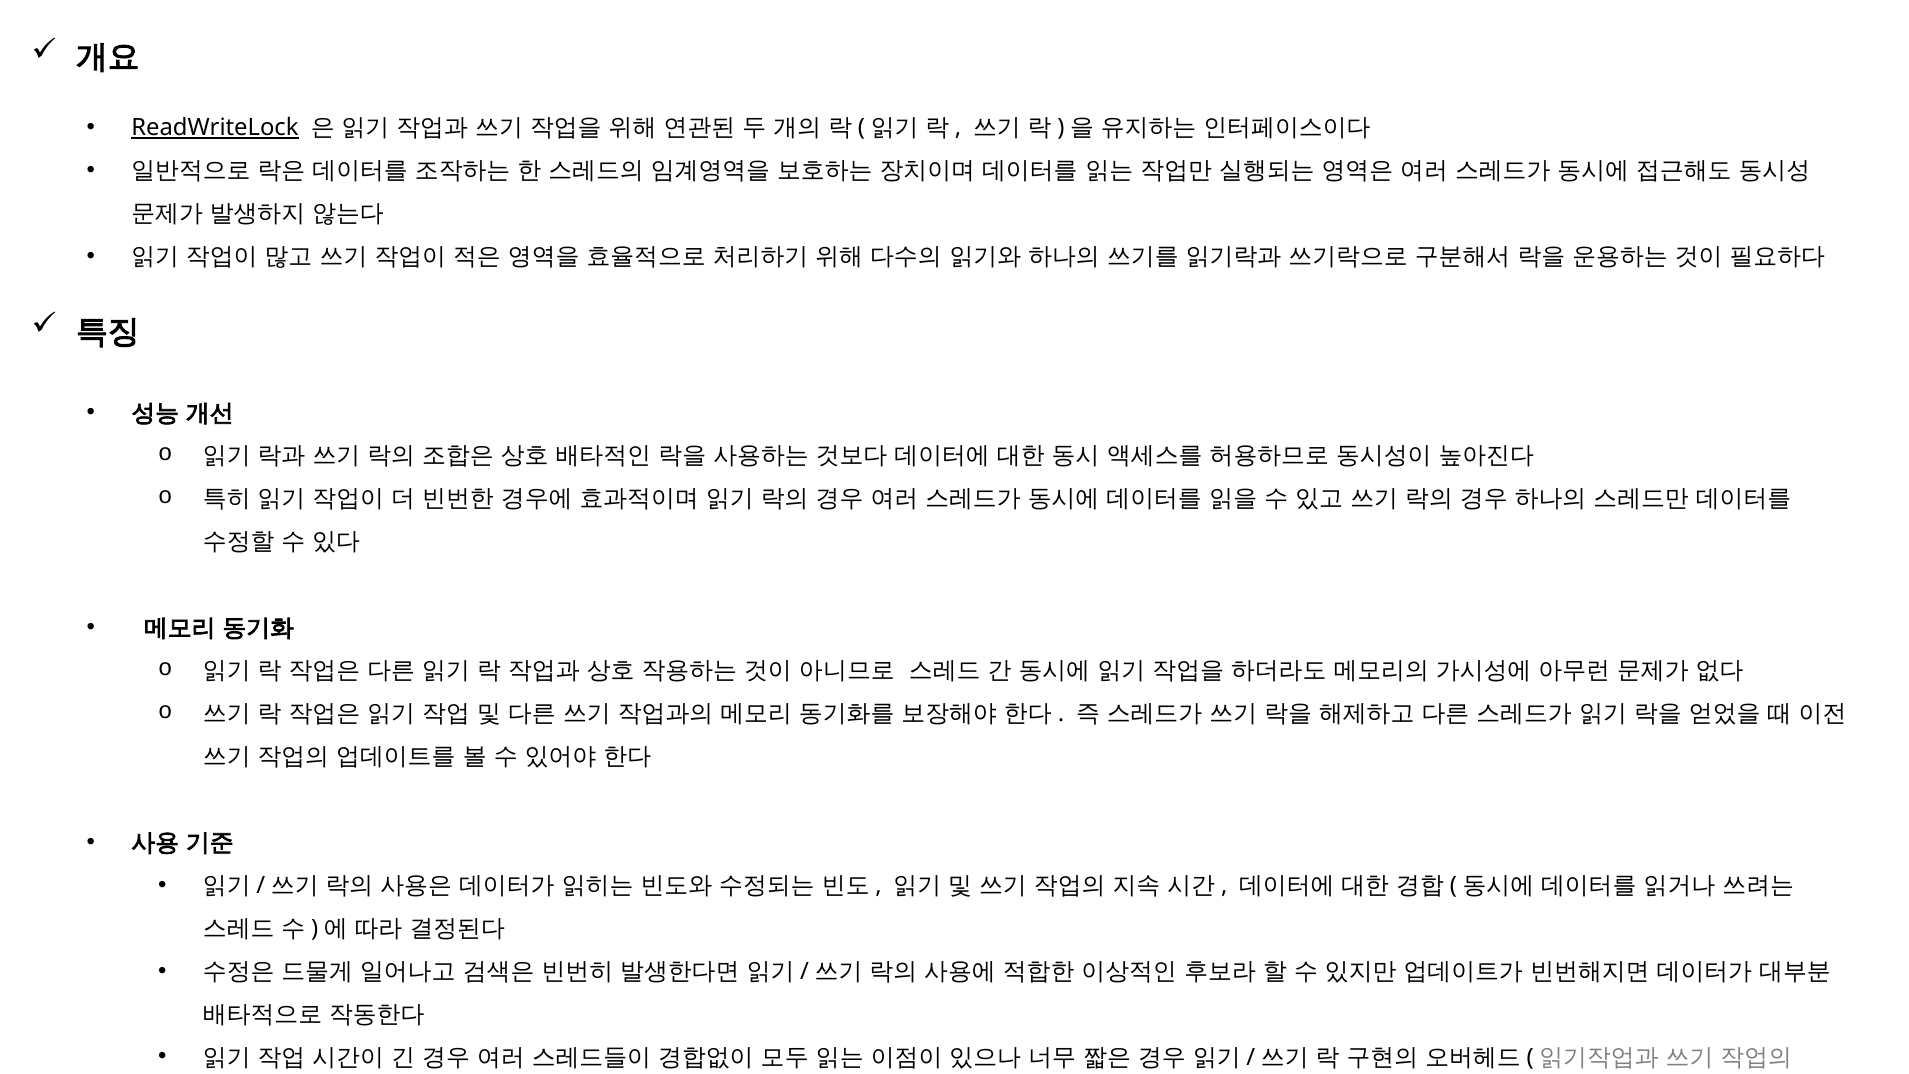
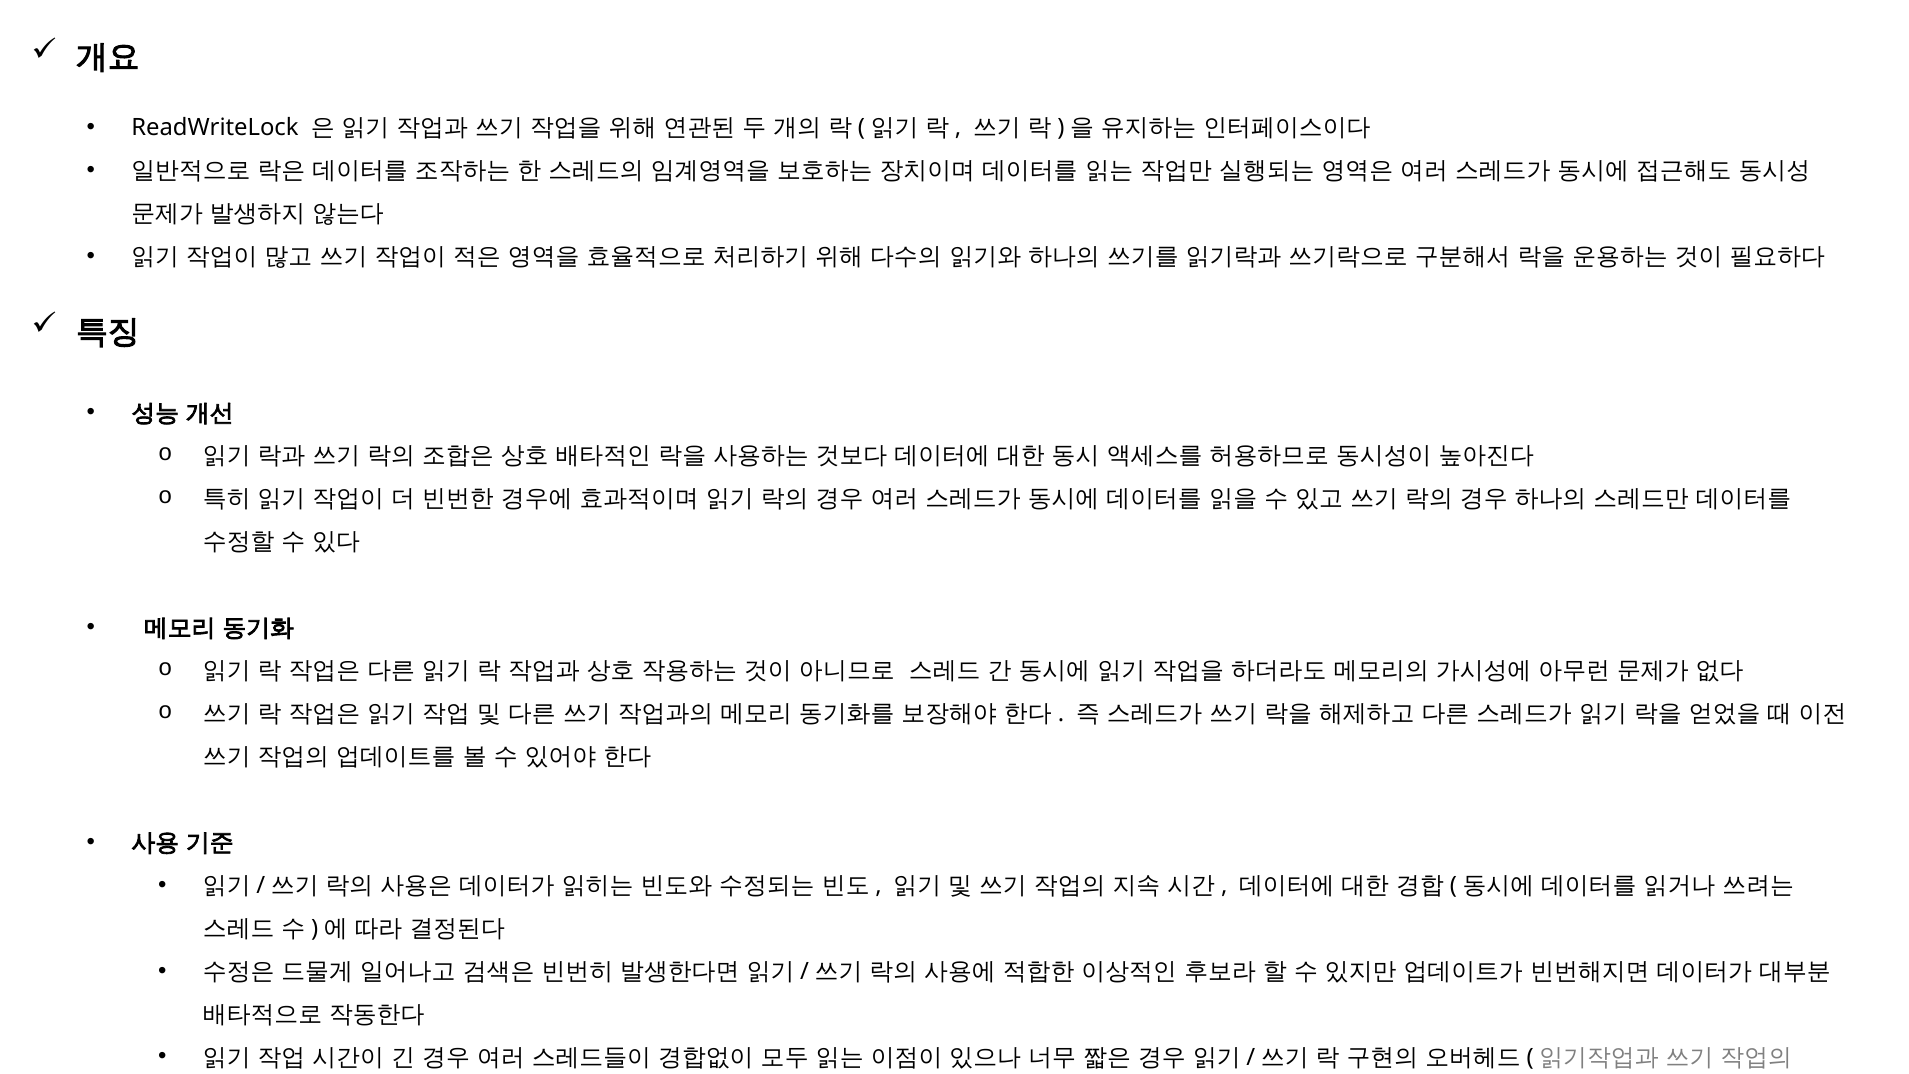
ReadWriteLock underline: present -> none (215, 128)
